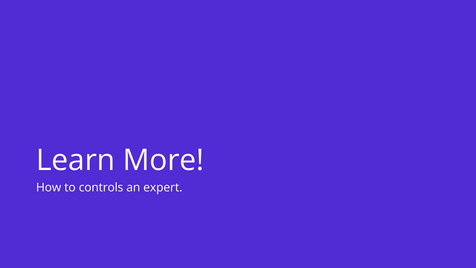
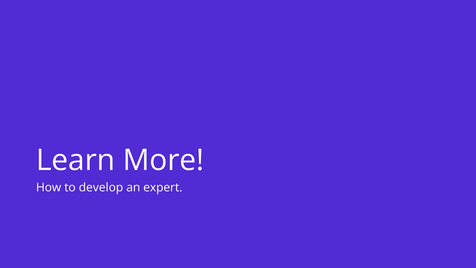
controls: controls -> develop (101, 187)
